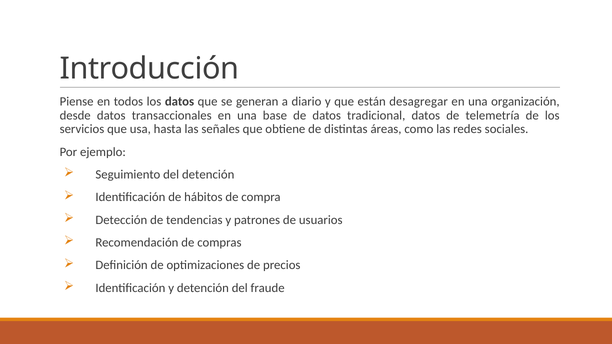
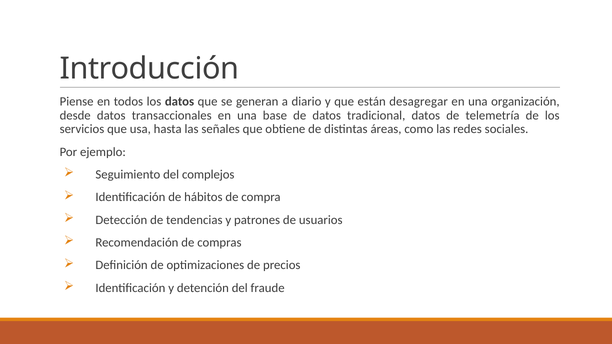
del detención: detención -> complejos (208, 175)
